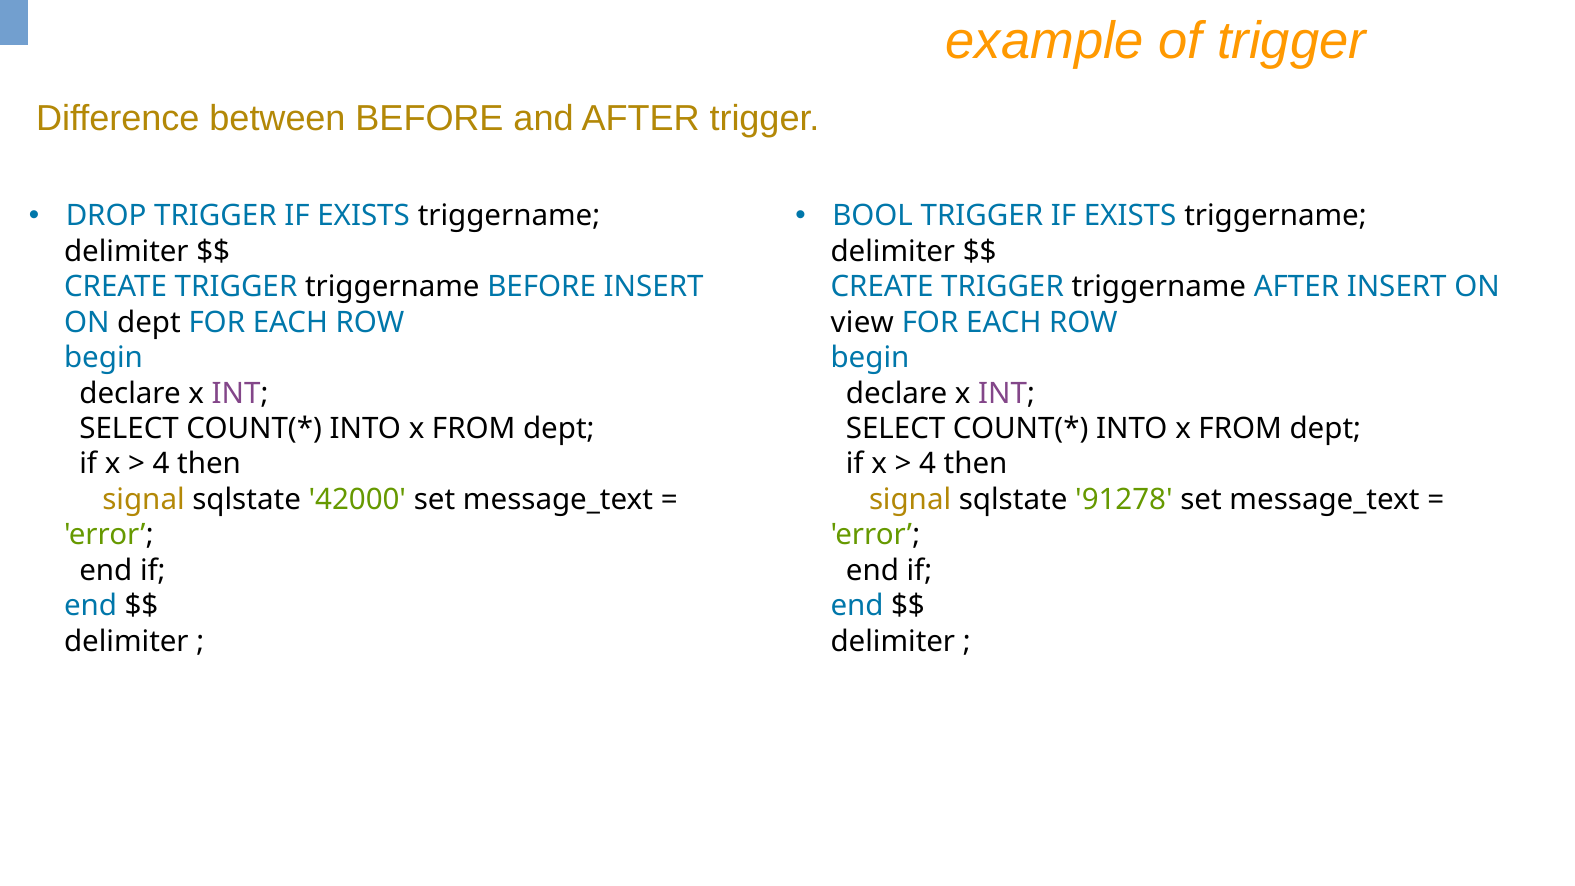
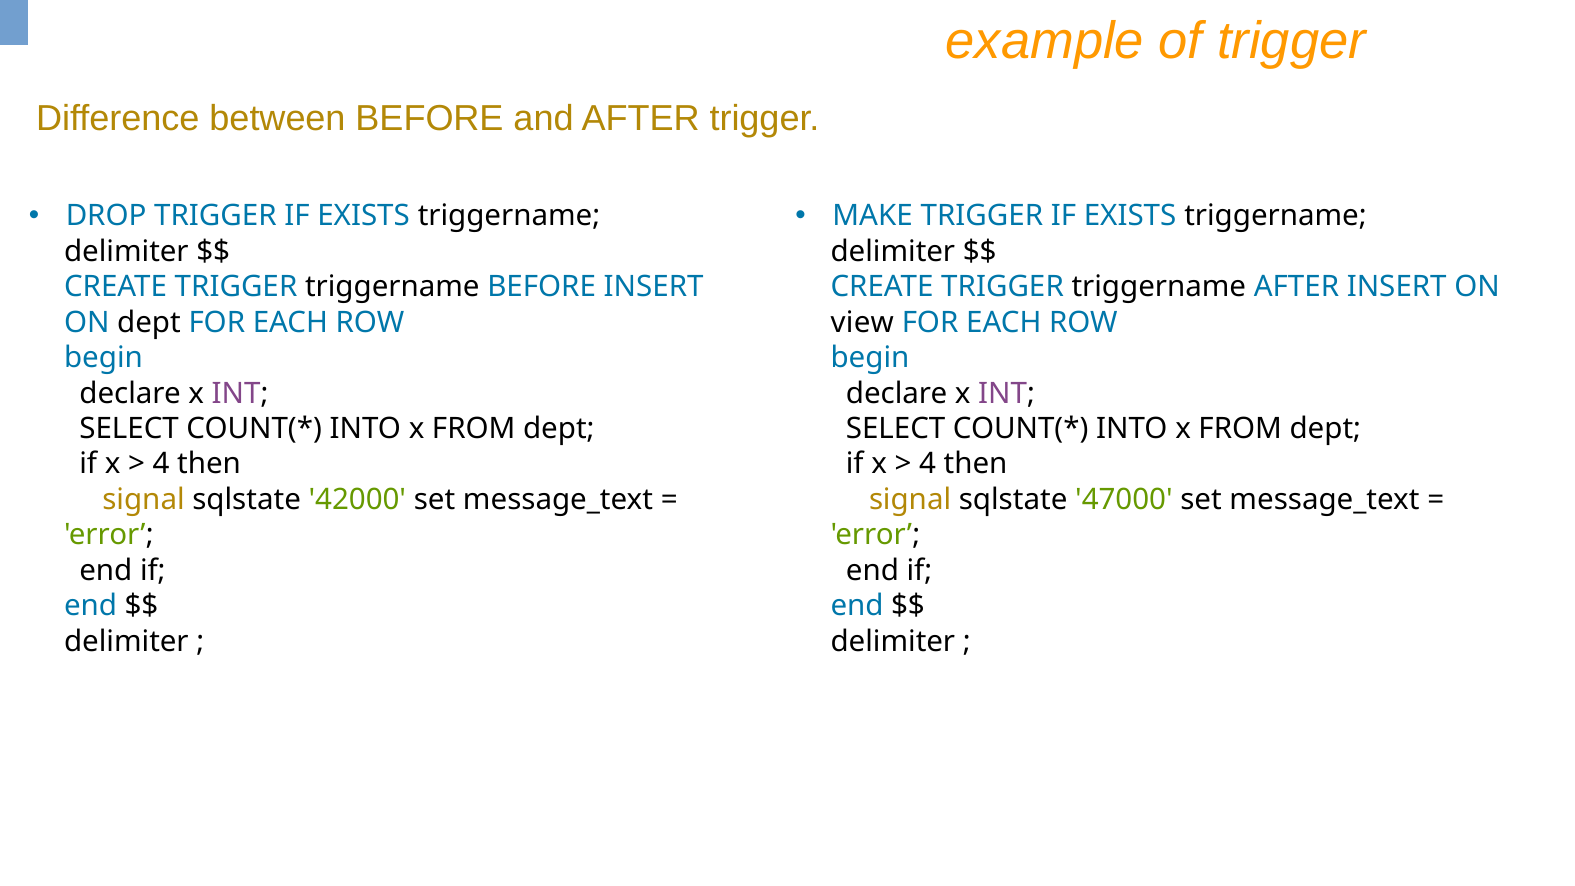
BOOL: BOOL -> MAKE (873, 216)
91278: 91278 -> 47000 (1124, 500)
